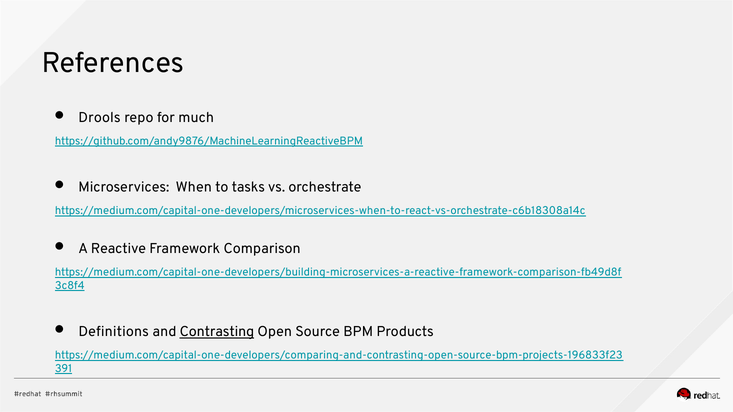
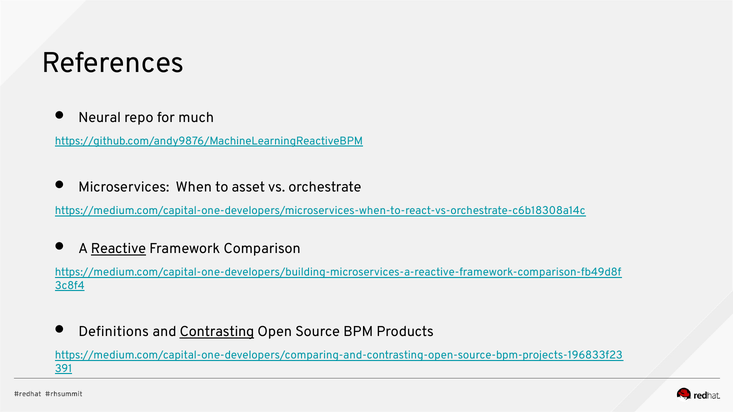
Drools: Drools -> Neural (100, 118)
tasks: tasks -> asset (248, 187)
Reactive underline: none -> present (118, 249)
